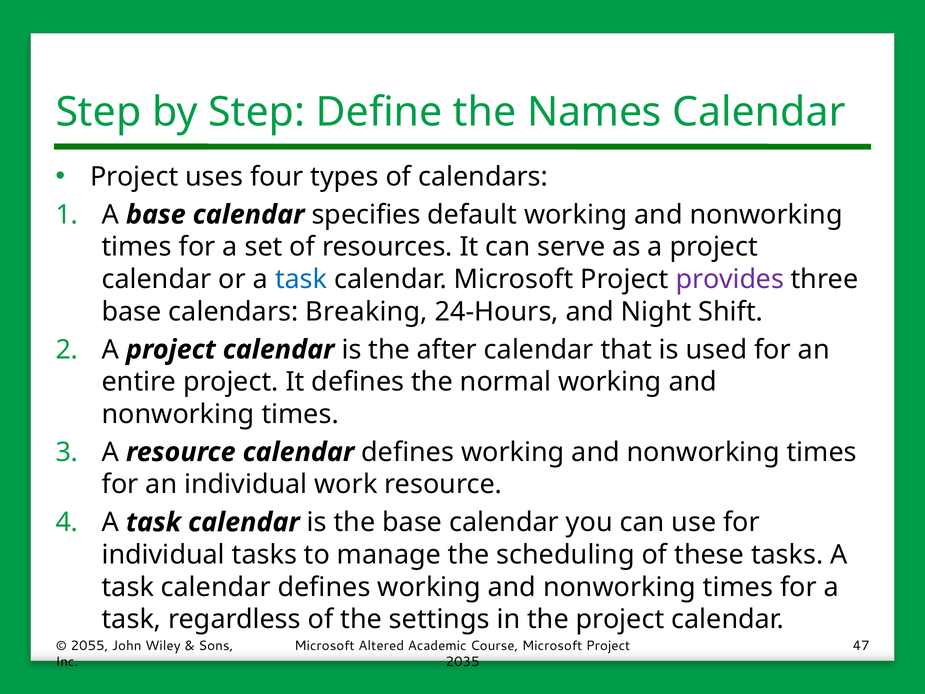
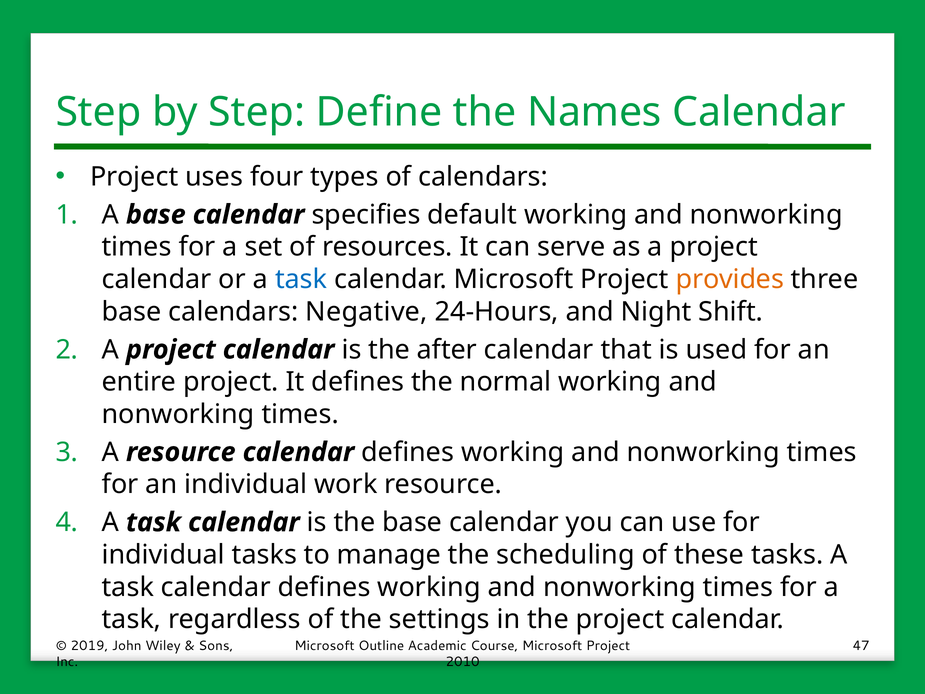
provides colour: purple -> orange (730, 279)
Breaking: Breaking -> Negative (367, 312)
2055: 2055 -> 2019 (89, 645)
Altered: Altered -> Outline (381, 645)
2035: 2035 -> 2010 (463, 662)
